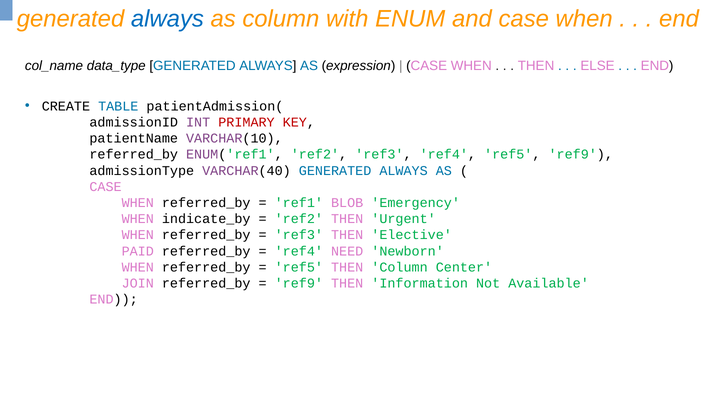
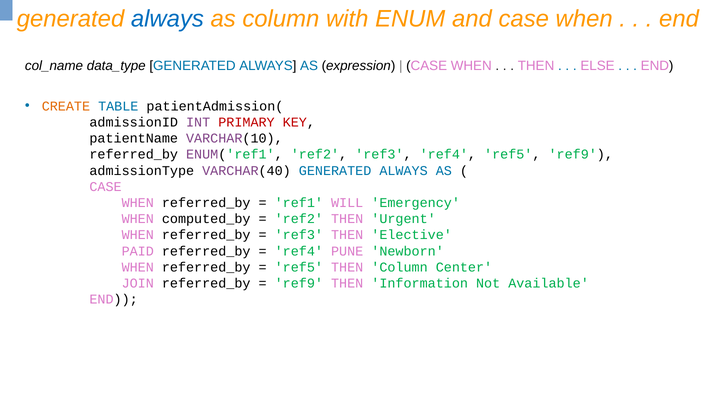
CREATE colour: black -> orange (66, 106)
BLOB: BLOB -> WILL (347, 203)
indicate_by: indicate_by -> computed_by (206, 219)
NEED: NEED -> PUNE (347, 251)
